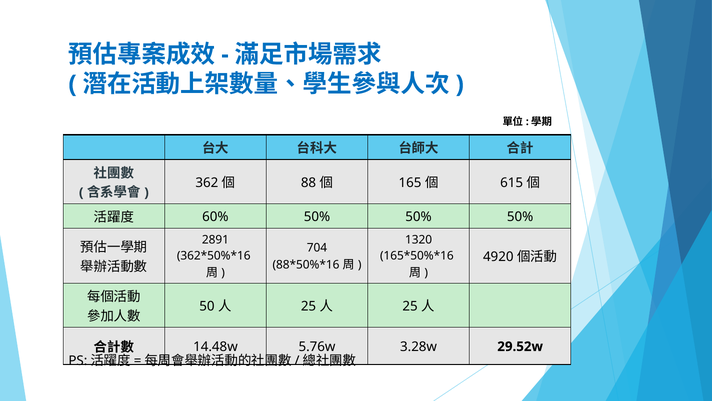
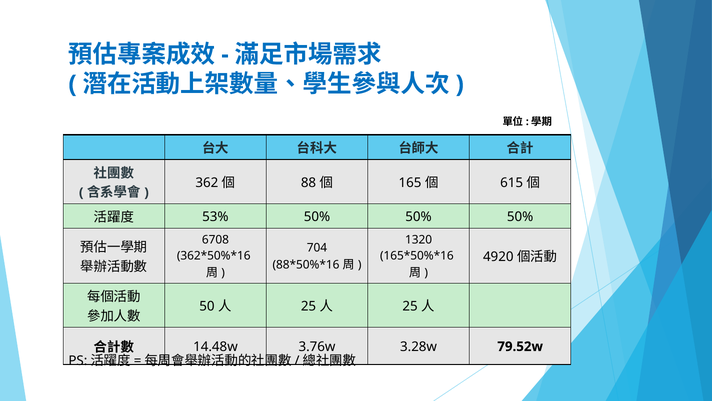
60%: 60% -> 53% (215, 216)
2891: 2891 -> 6708 (215, 239)
5.76w: 5.76w -> 3.76w (317, 346)
29.52w: 29.52w -> 79.52w (520, 346)
